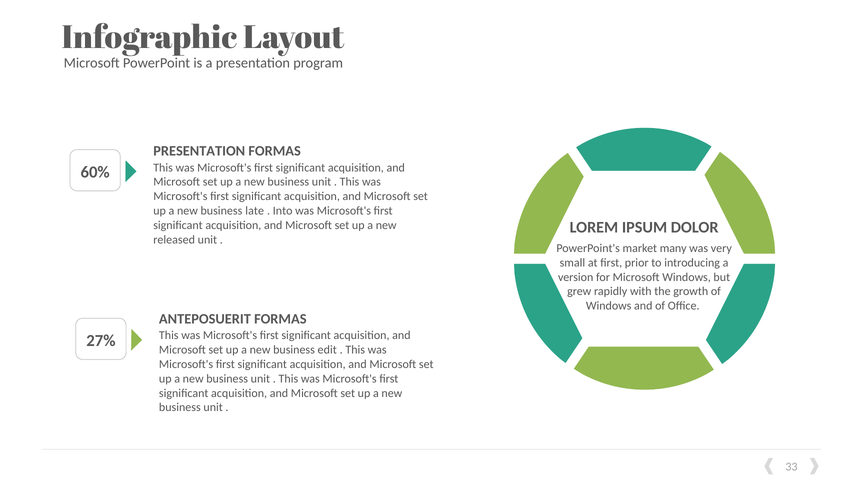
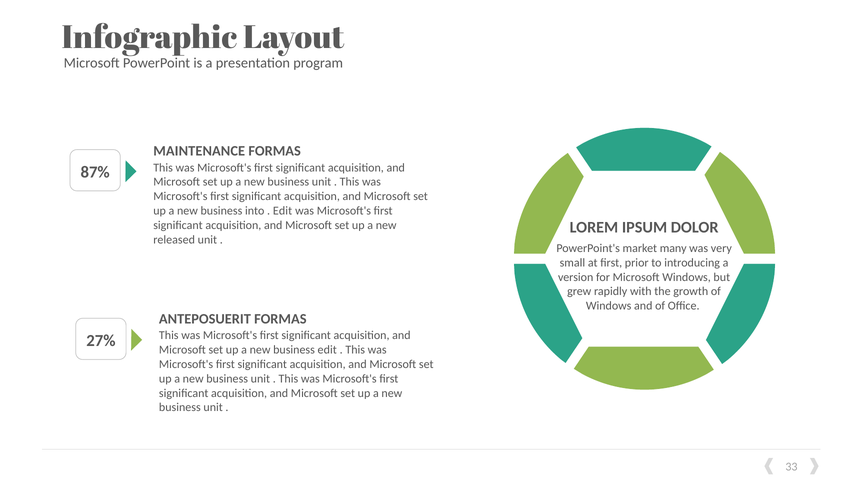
PRESENTATION: PRESENTATION -> MAINTENANCE (199, 151)
60%: 60% -> 87% (95, 172)
late: late -> into (255, 211)
Into: Into -> Edit (283, 211)
